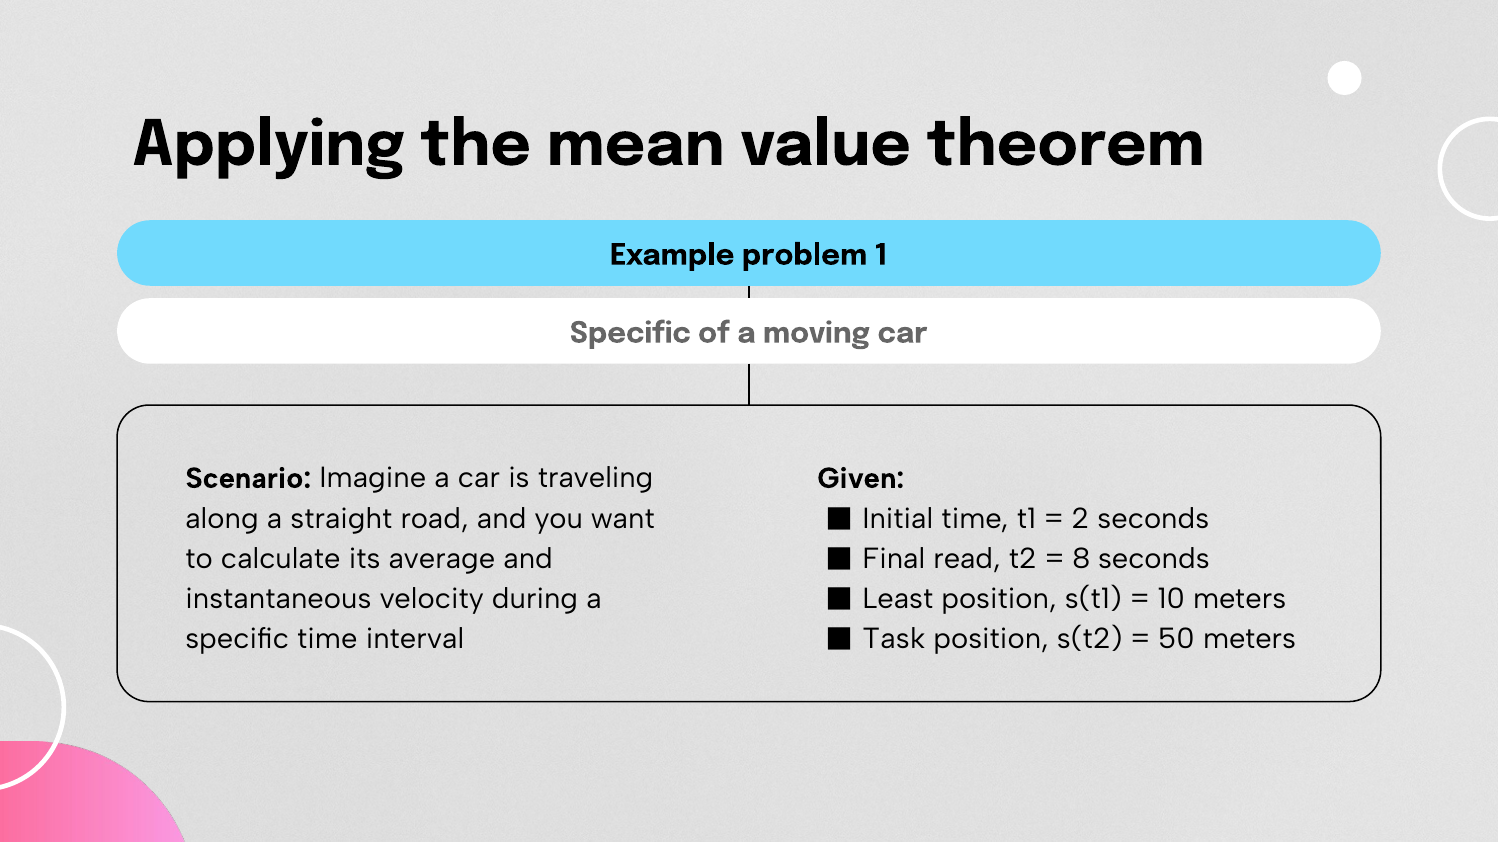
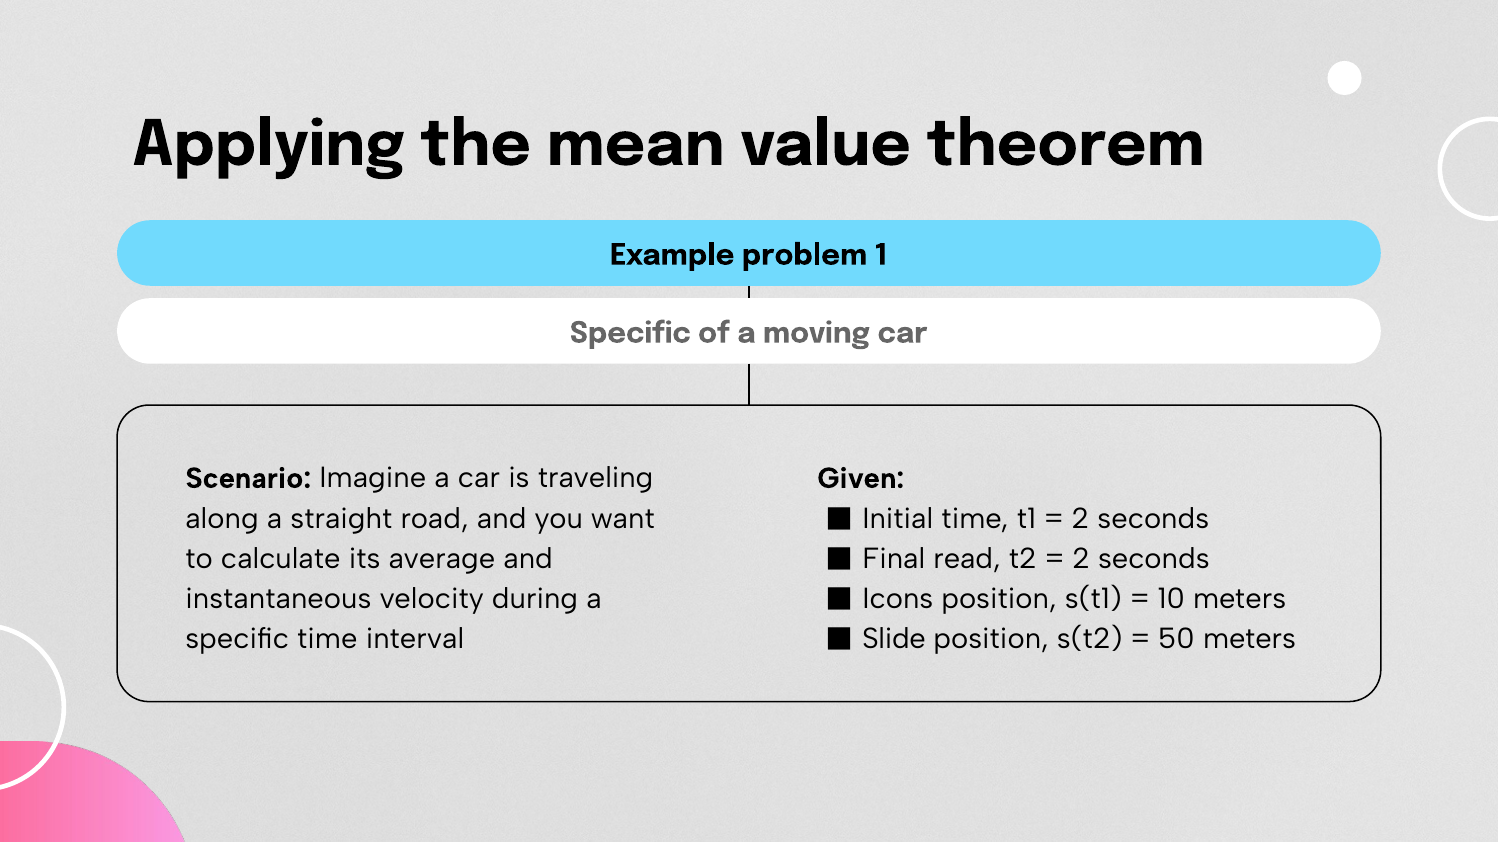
8: 8 -> 2 (1081, 559)
Least: Least -> Icons (898, 599)
Task: Task -> Slide (894, 639)
